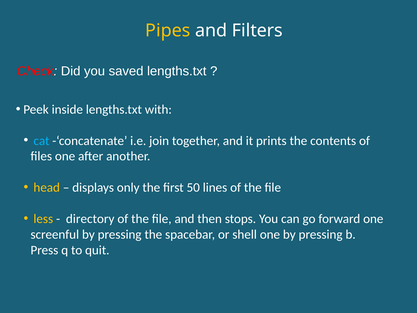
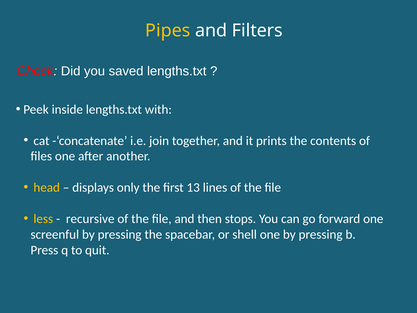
cat colour: light blue -> white (41, 141)
50: 50 -> 13 (193, 188)
directory: directory -> recursive (90, 219)
